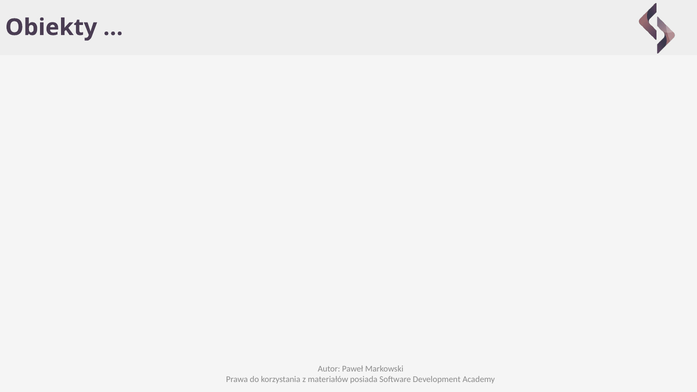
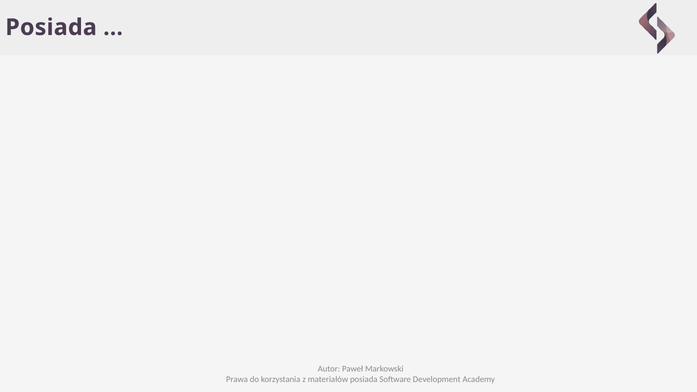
Obiekty: Obiekty -> Posiada (51, 27)
